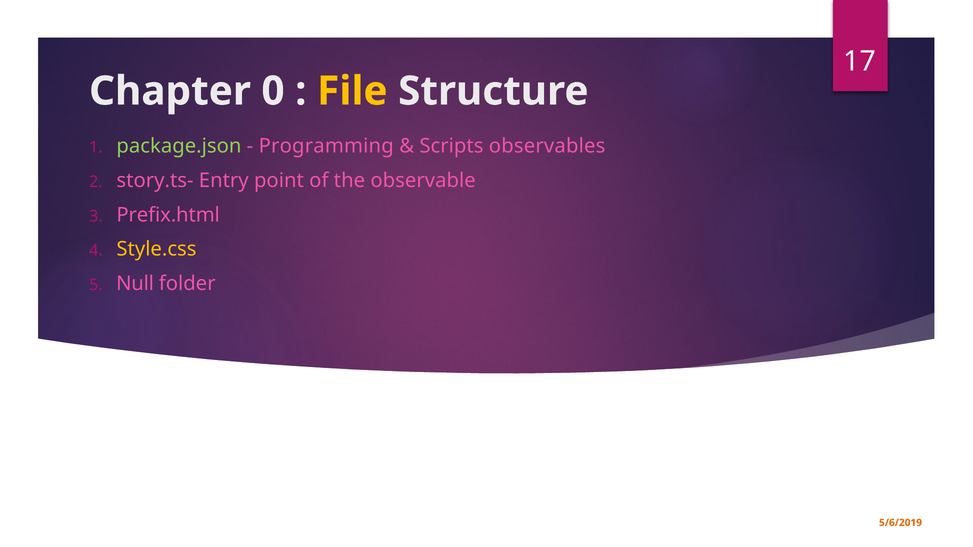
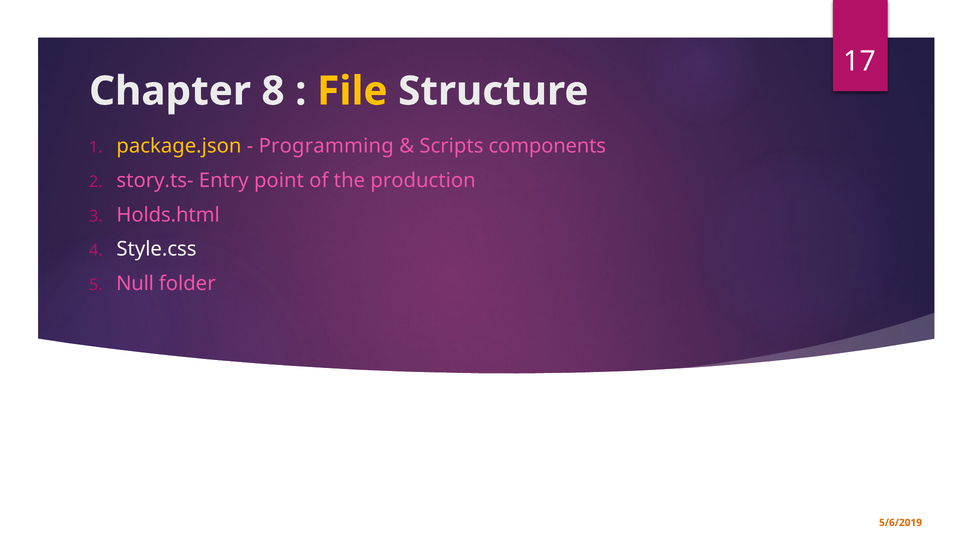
0: 0 -> 8 (273, 91)
package.json colour: light green -> yellow (179, 146)
observables: observables -> components (547, 146)
observable: observable -> production (423, 180)
Prefix.html: Prefix.html -> Holds.html (168, 215)
Style.css colour: yellow -> white (157, 249)
